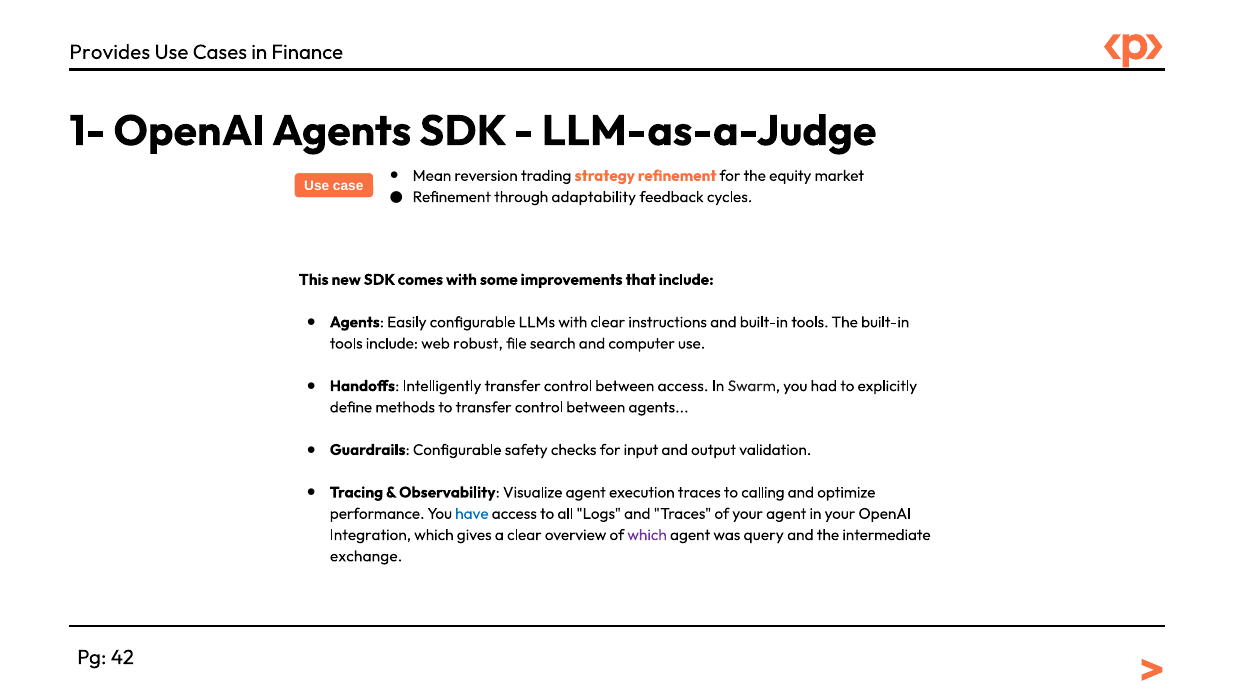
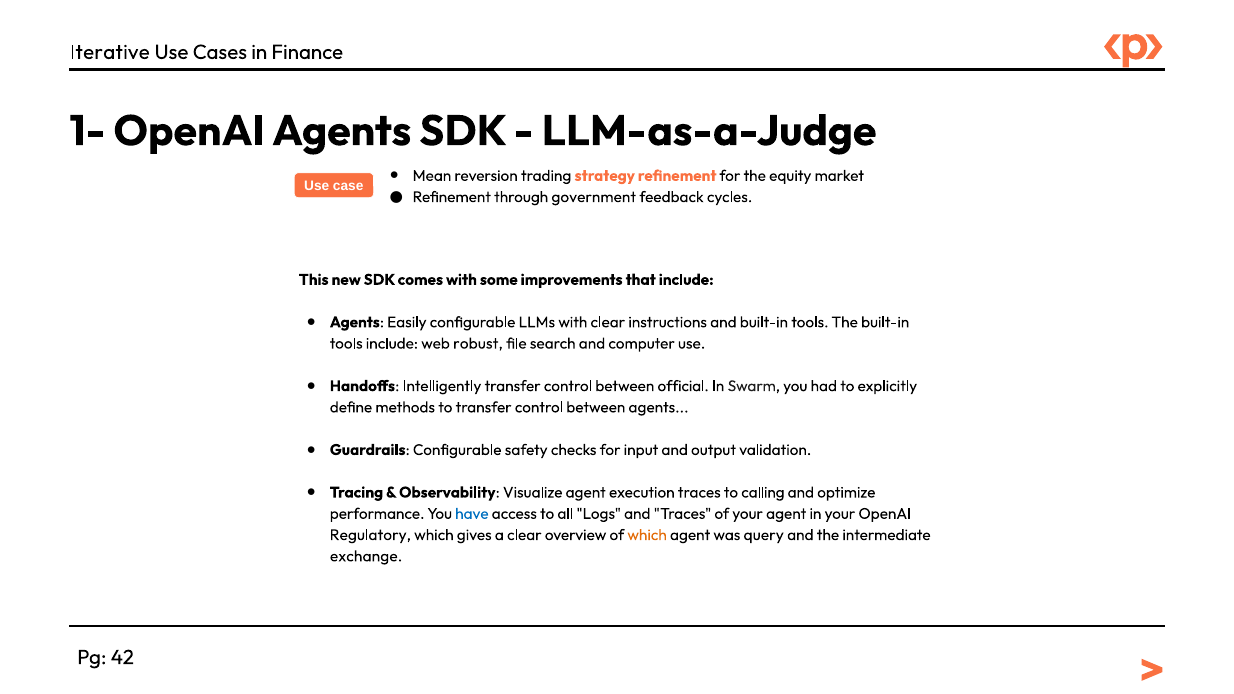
Provides: Provides -> Iterative (110, 52)
adaptability: adaptability -> government (594, 197)
between access: access -> official (683, 386)
Integration: Integration -> Regulatory (370, 535)
which colour: purple -> orange (647, 535)
